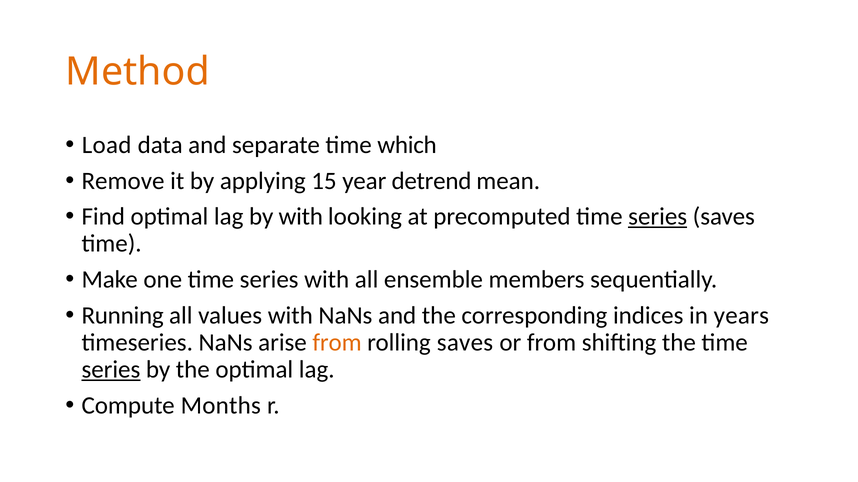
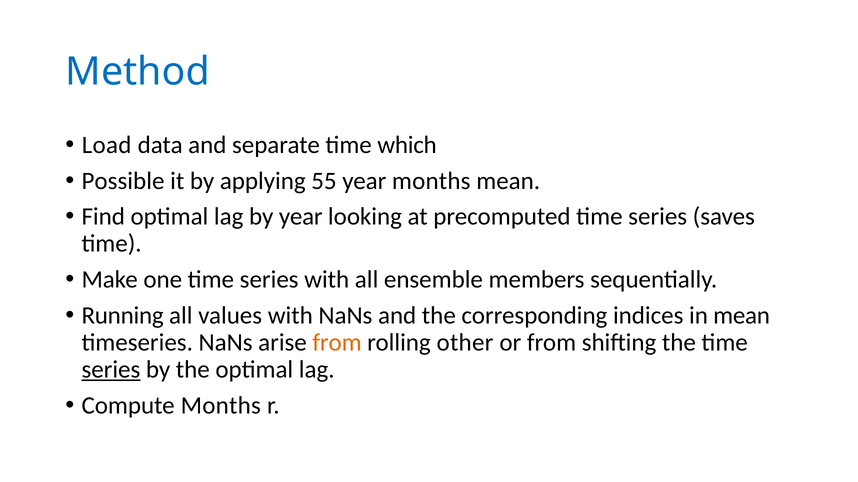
Method colour: orange -> blue (138, 72)
Remove: Remove -> Possible (123, 181)
15: 15 -> 55 (324, 181)
year detrend: detrend -> months (431, 181)
by with: with -> year (301, 217)
series underline: present -> none (658, 217)
in years: years -> mean (742, 316)
rolling saves: saves -> other (465, 343)
